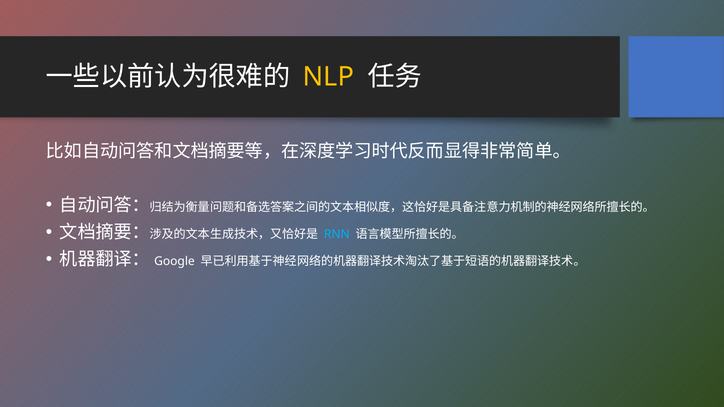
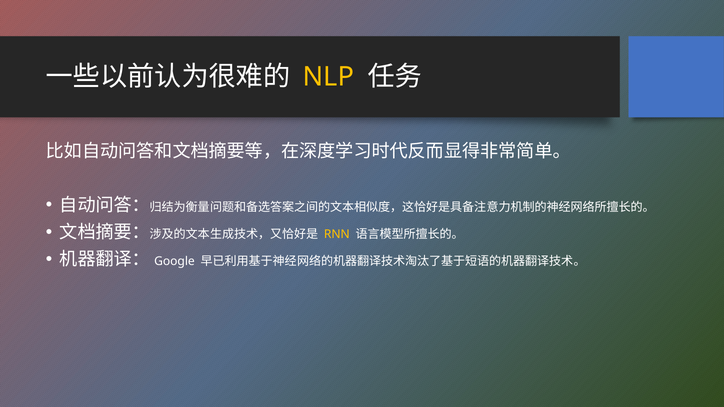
RNN colour: light blue -> yellow (337, 234)
